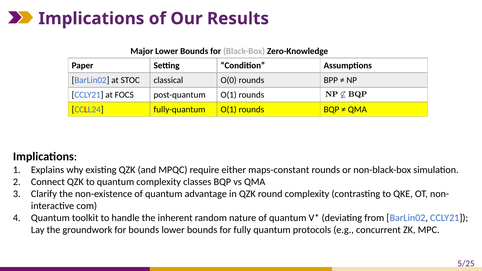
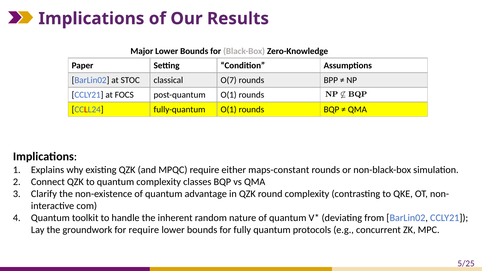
O(0: O(0 -> O(7 (229, 80)
for bounds: bounds -> require (144, 230)
